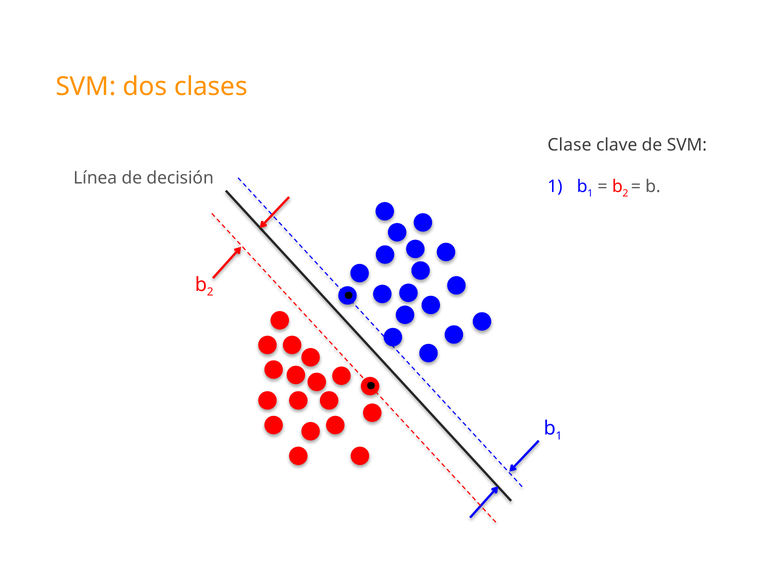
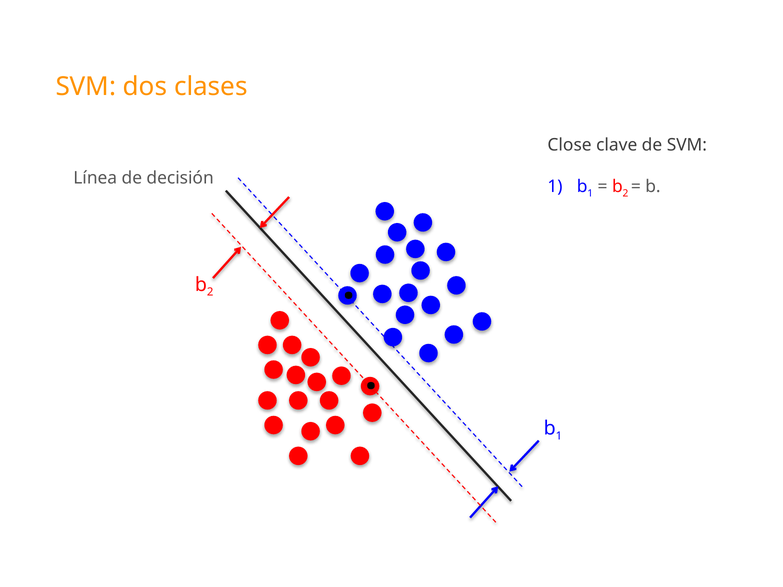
Clase: Clase -> Close (570, 145)
